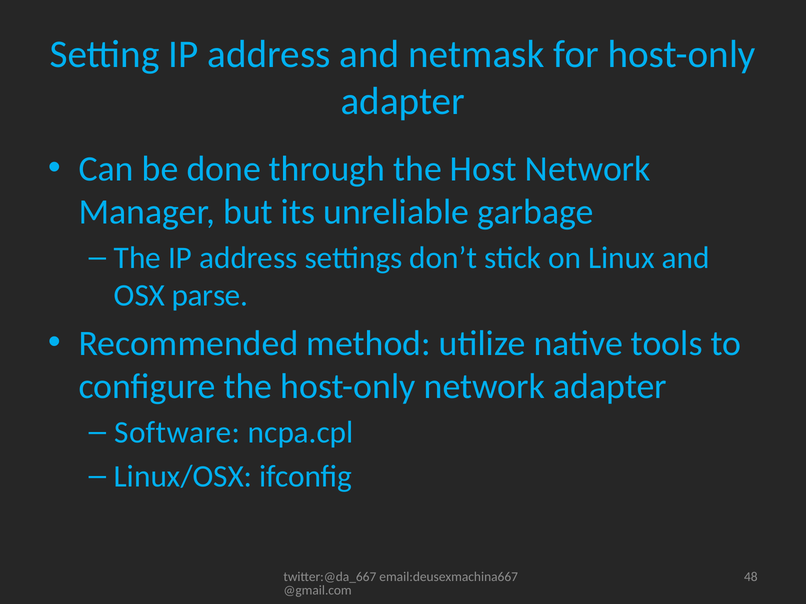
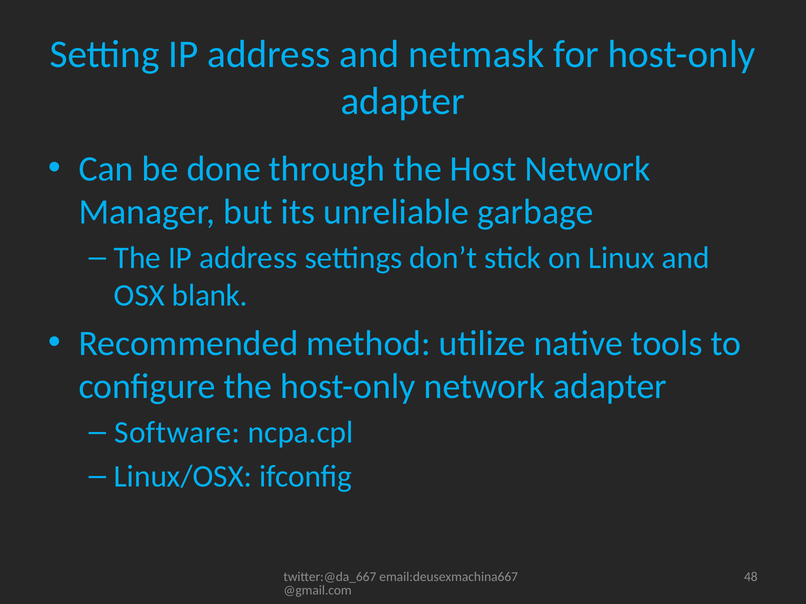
parse: parse -> blank (210, 296)
